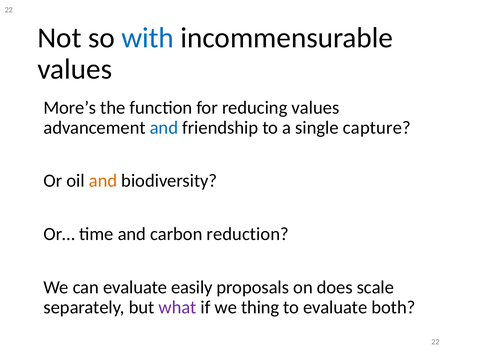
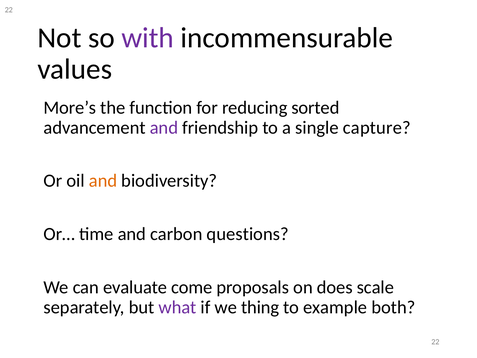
with colour: blue -> purple (148, 38)
reducing values: values -> sorted (315, 107)
and colour: blue -> purple (164, 127)
reduction: reduction -> questions (248, 234)
easily: easily -> come (192, 287)
to evaluate: evaluate -> example (335, 307)
